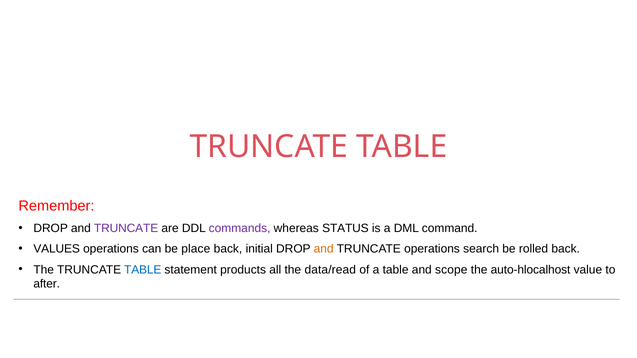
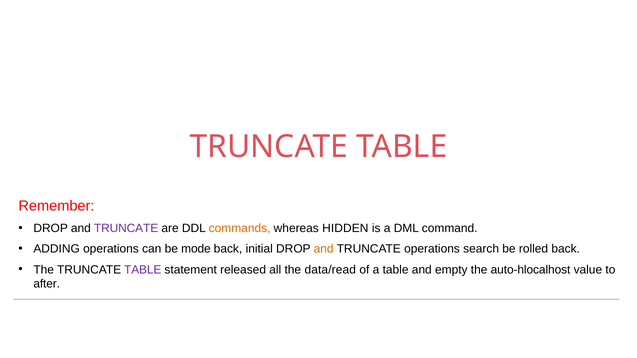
commands colour: purple -> orange (240, 228)
STATUS: STATUS -> HIDDEN (345, 228)
VALUES: VALUES -> ADDING (57, 249)
place: place -> mode (196, 249)
TABLE colour: blue -> purple (143, 270)
products: products -> released (243, 270)
scope: scope -> empty (451, 270)
